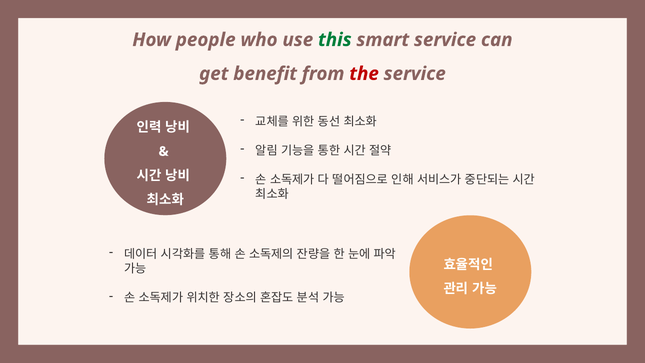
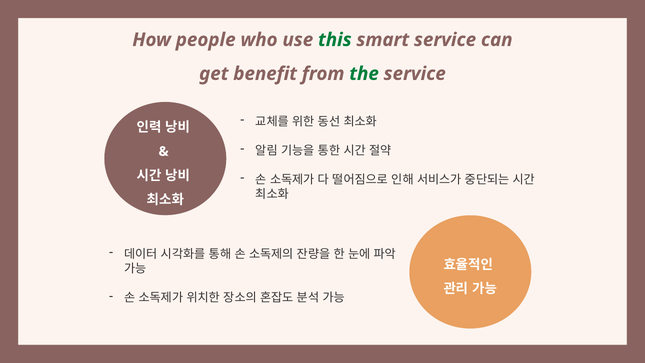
the colour: red -> green (364, 74)
